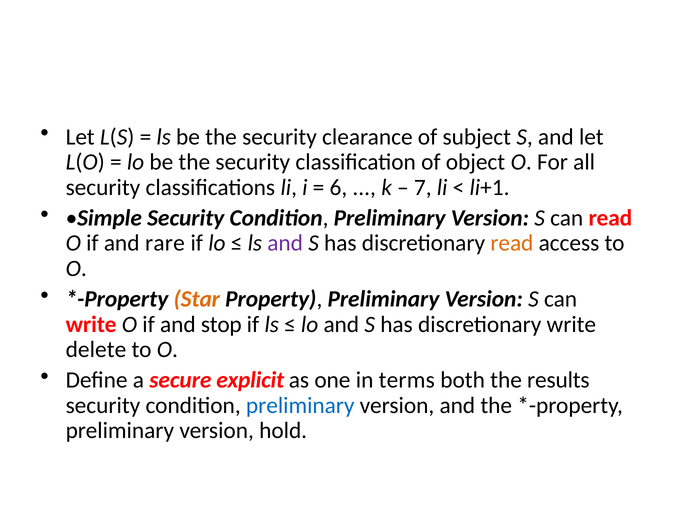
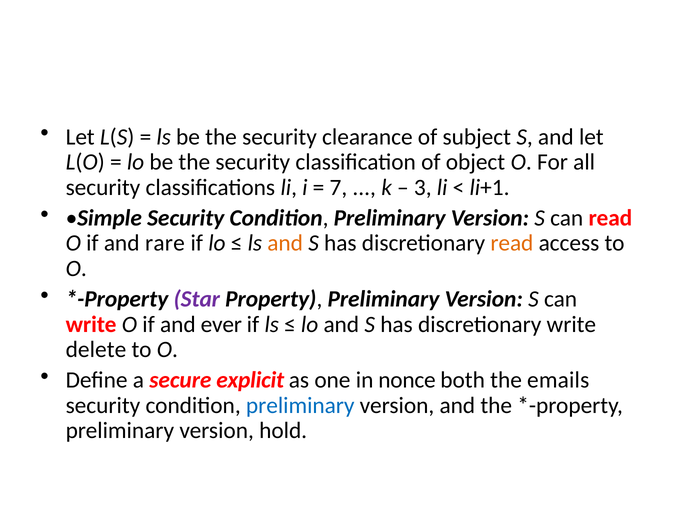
6: 6 -> 7 (338, 187)
7: 7 -> 3 (423, 187)
and colour: purple -> orange (285, 243)
Star colour: orange -> purple (197, 299)
stop: stop -> ever (221, 324)
terms: terms -> nonce (407, 380)
results: results -> emails (558, 380)
